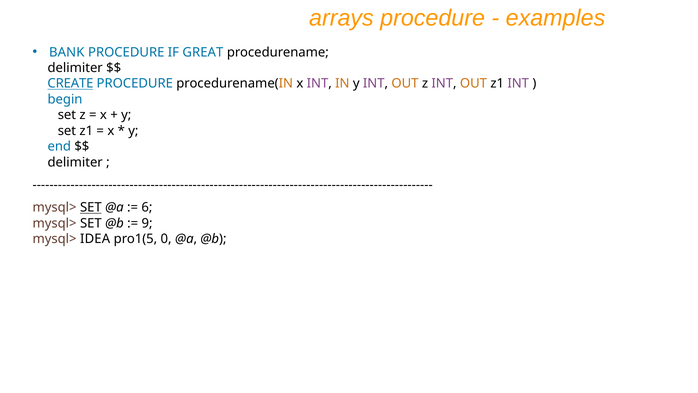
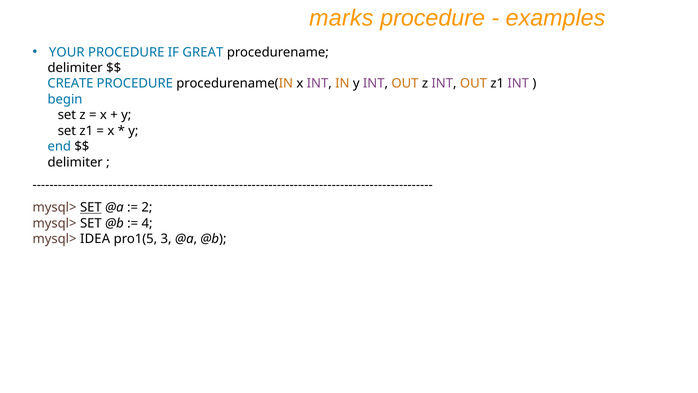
arrays: arrays -> marks (341, 18)
BANK: BANK -> YOUR (67, 52)
CREATE underline: present -> none (70, 84)
6: 6 -> 2 (147, 207)
9: 9 -> 4 (147, 223)
0: 0 -> 3 (166, 239)
